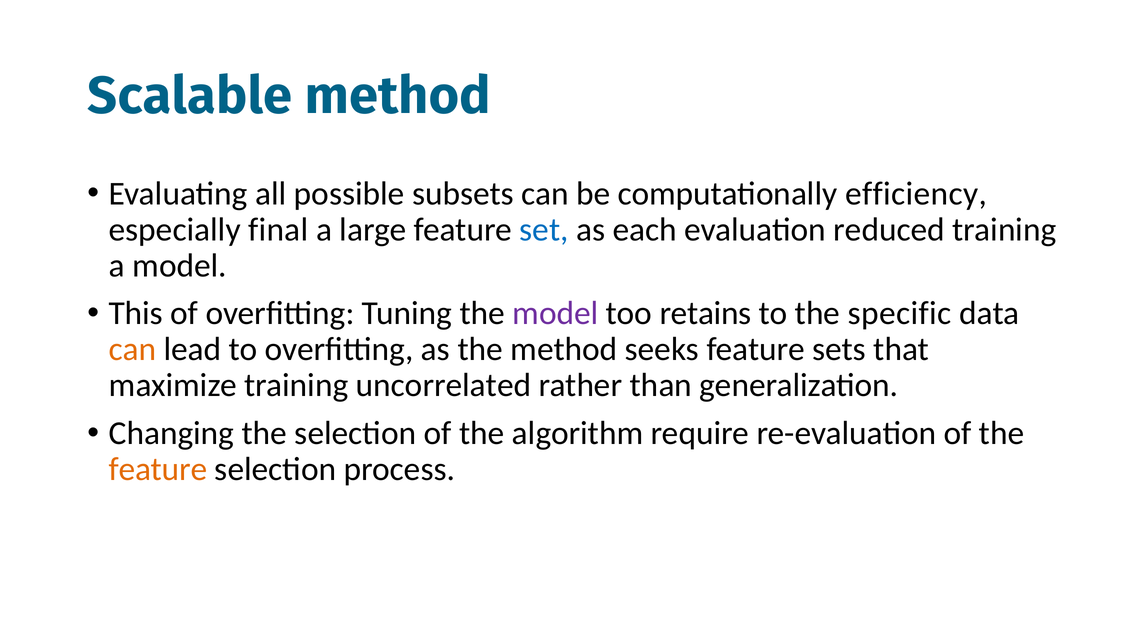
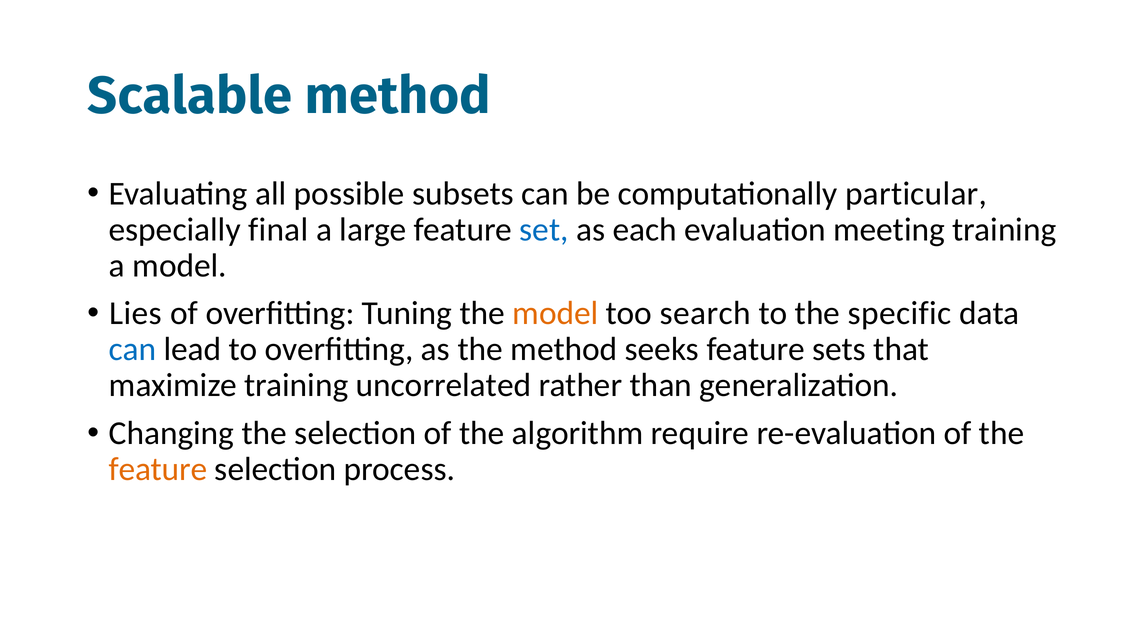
efficiency: efficiency -> particular (916, 194)
reduced: reduced -> meeting (889, 230)
This: This -> Lies (136, 314)
model colour: purple -> orange (555, 314)
retains: retains -> search (705, 314)
can colour: orange -> blue (133, 350)
